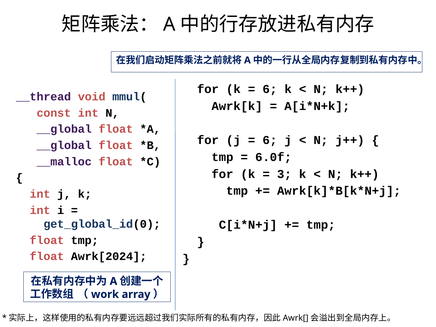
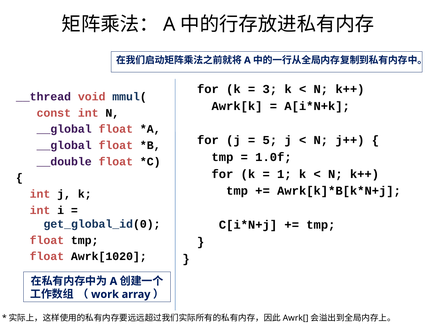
6: 6 -> 3 (270, 89)
6: 6 -> 5 (270, 140)
6.0f: 6.0f -> 1.0f (273, 157)
__malloc: __malloc -> __double (64, 162)
3: 3 -> 1 (284, 174)
Awrk[2024: Awrk[2024 -> Awrk[1020 (109, 256)
